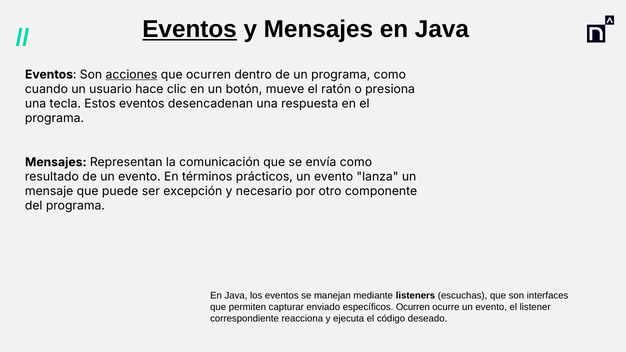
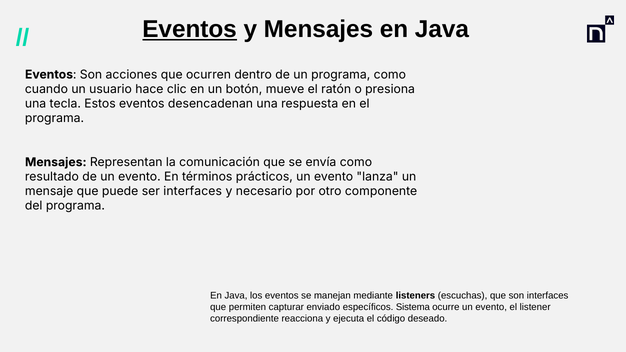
acciones underline: present -> none (131, 75)
ser excepción: excepción -> interfaces (193, 191)
específicos Ocurren: Ocurren -> Sistema (413, 307)
